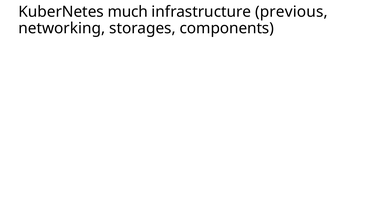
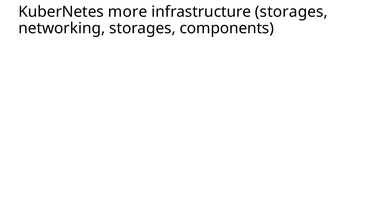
much: much -> more (128, 12)
infrastructure previous: previous -> storages (291, 12)
